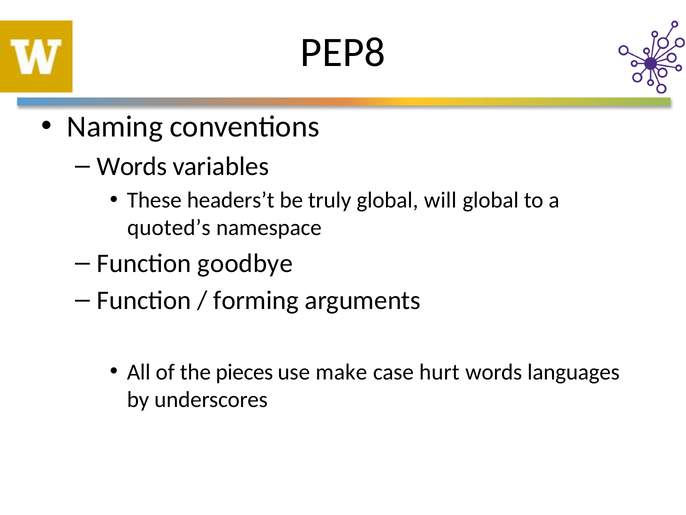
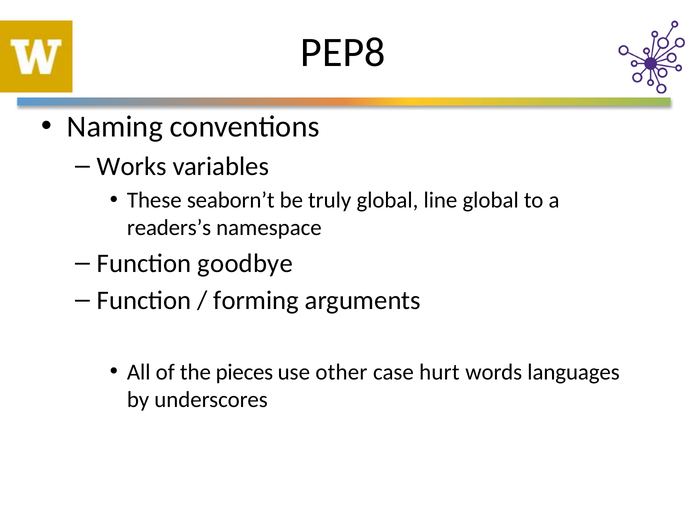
Words: Words -> Works (132, 166)
headers’t: headers’t -> seaborn’t (231, 200)
will: will -> line (440, 200)
quoted’s: quoted’s -> readers’s (169, 228)
make: make -> other (341, 372)
